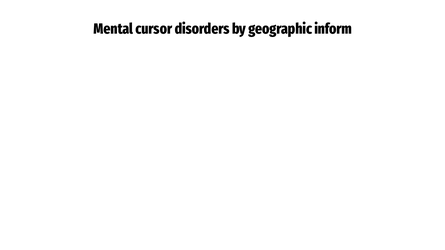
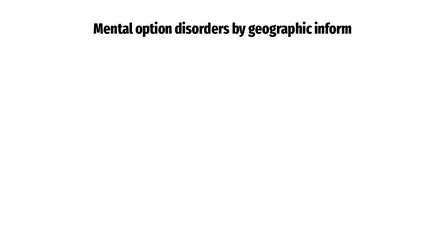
cursor: cursor -> option (154, 29)
